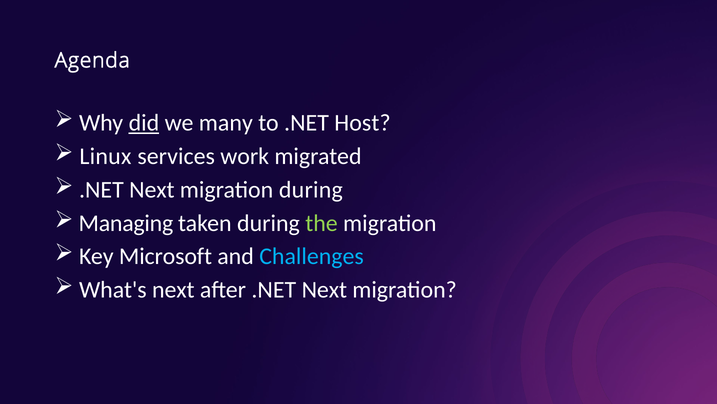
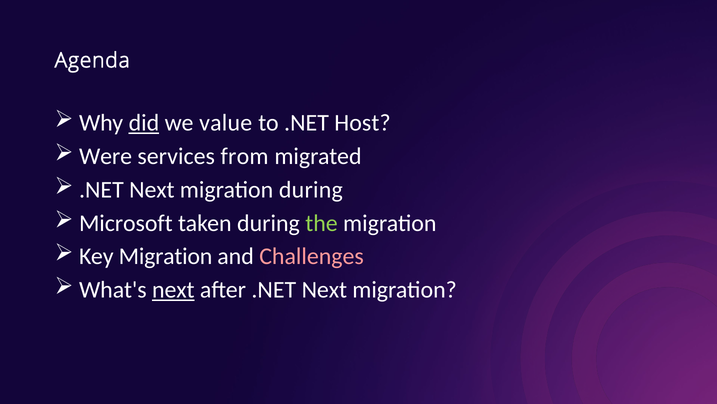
many: many -> value (226, 123)
Linux: Linux -> Were (106, 156)
work: work -> from (245, 156)
Managing: Managing -> Microsoft (126, 223)
Key Microsoft: Microsoft -> Migration (166, 256)
Challenges colour: light blue -> pink (311, 256)
next underline: none -> present (173, 289)
